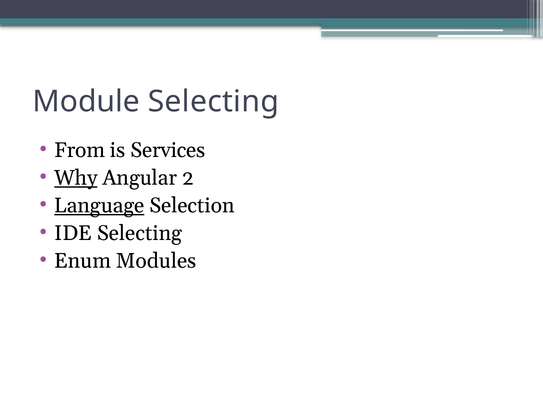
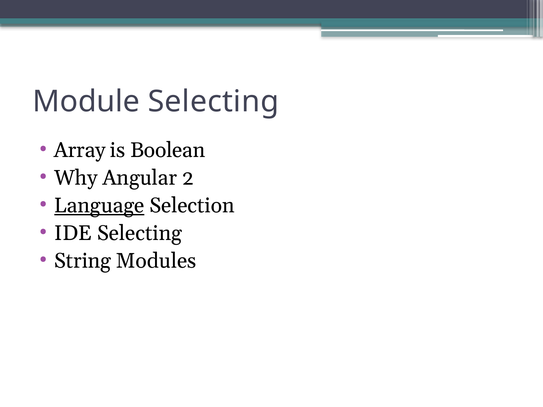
From: From -> Array (80, 150)
Services: Services -> Boolean (168, 150)
Why underline: present -> none (76, 178)
Enum: Enum -> String (83, 261)
